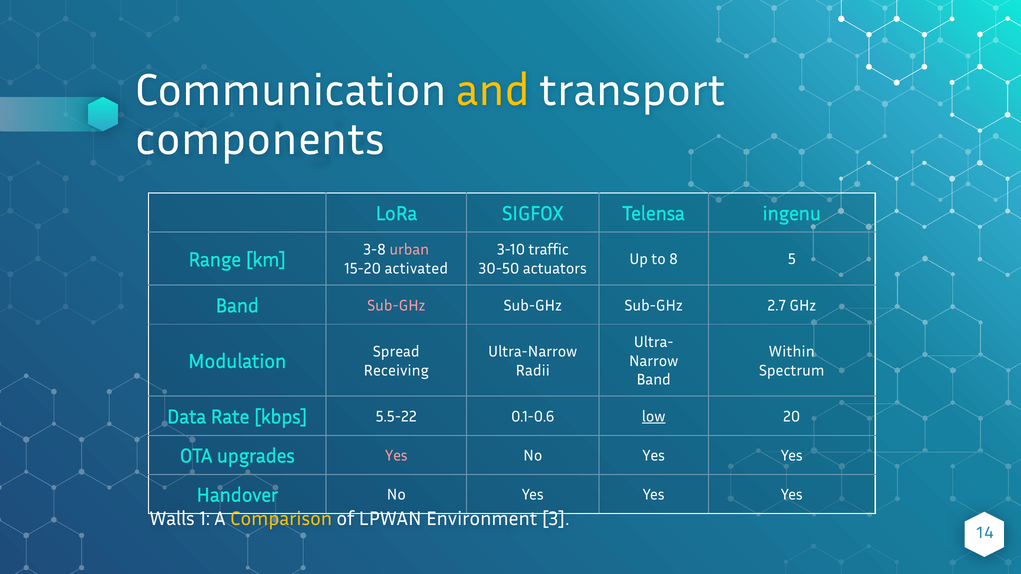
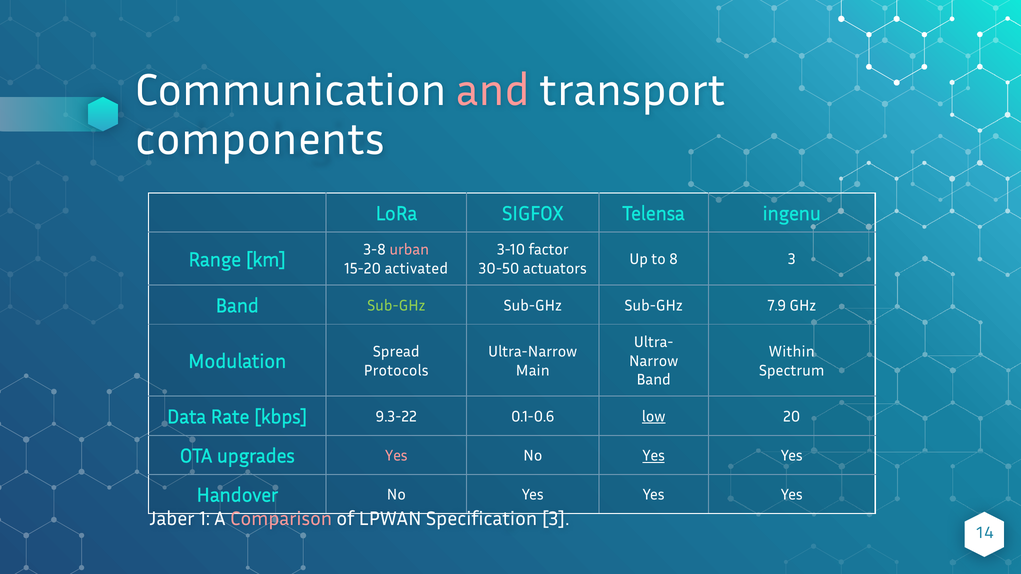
and colour: yellow -> pink (493, 90)
traffic: traffic -> factor (549, 250)
8 5: 5 -> 3 (792, 259)
Sub-GHz colour: pink -> light green (396, 306)
2.7: 2.7 -> 7.9 (777, 306)
Receiving: Receiving -> Protocols (396, 371)
Radii: Radii -> Main (533, 371)
5.5-22: 5.5-22 -> 9.3-22 (396, 417)
Yes underline: none -> present (654, 456)
Walls: Walls -> Jaber (172, 519)
Comparison colour: yellow -> pink (281, 519)
Environment: Environment -> Specification (482, 519)
